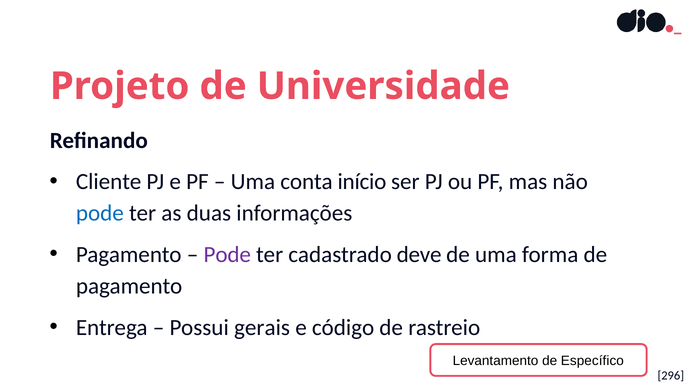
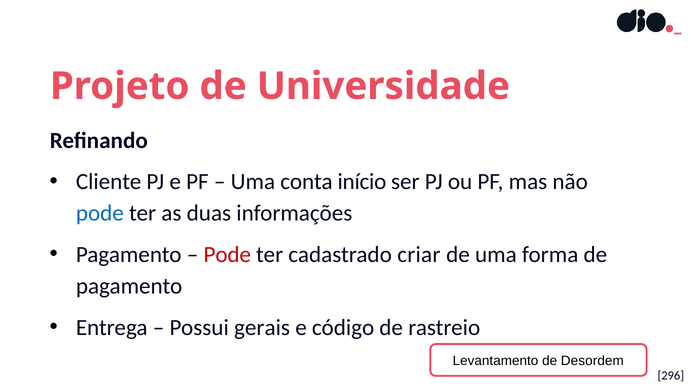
Pode colour: purple -> red (227, 255)
deve: deve -> criar (419, 255)
Específico: Específico -> Desordem (592, 361)
